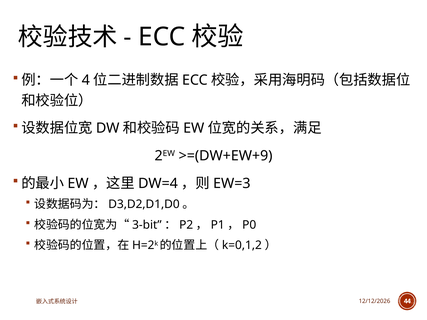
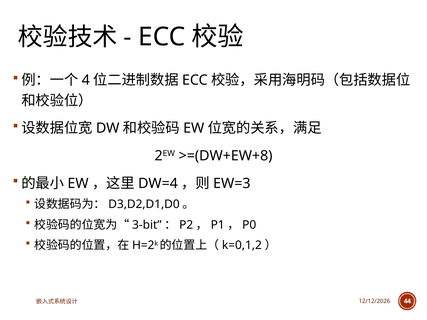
>=(DW+EW+9: >=(DW+EW+9 -> >=(DW+EW+8 (226, 156)
